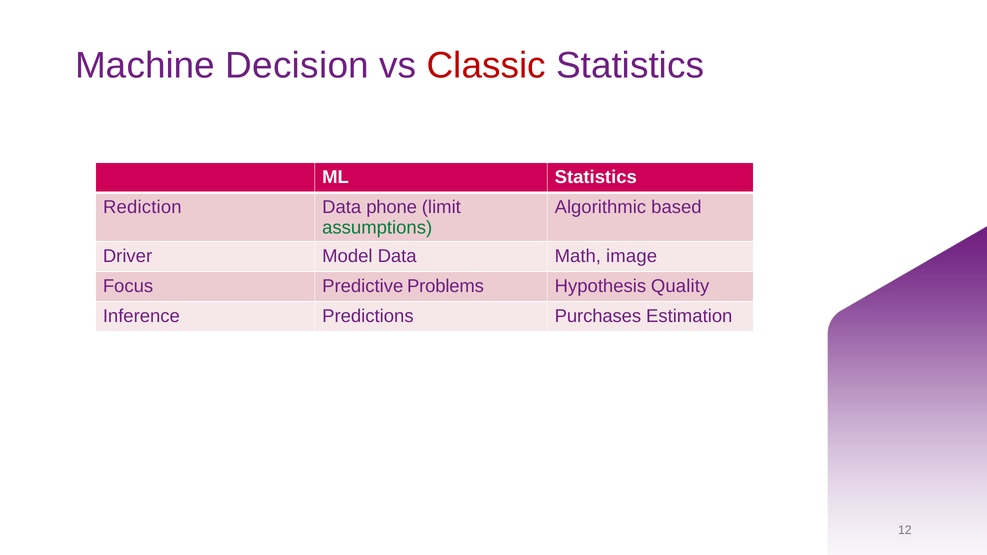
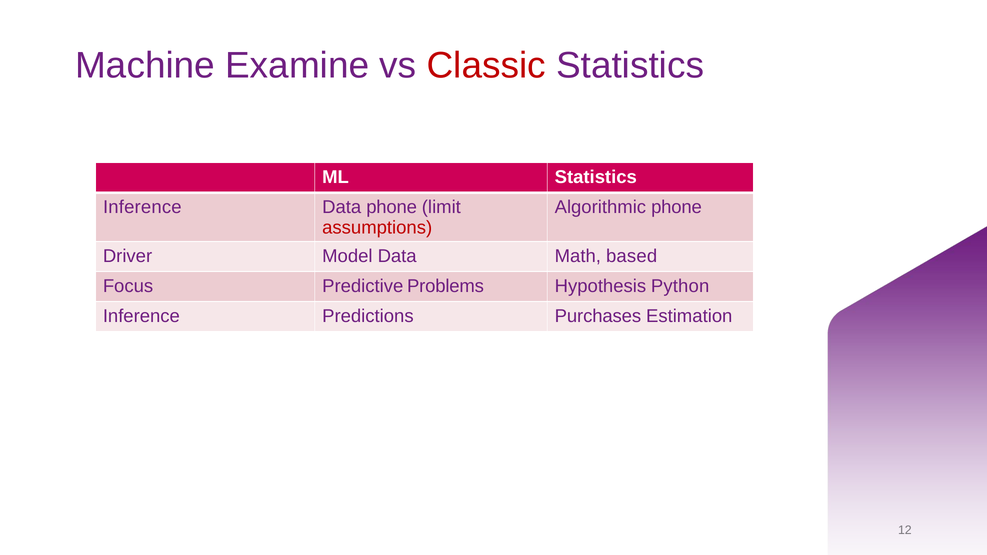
Decision: Decision -> Examine (297, 66)
Rediction: Rediction -> Inference (142, 207)
Algorithmic based: based -> phone (676, 207)
assumptions colour: green -> red (377, 228)
image: image -> based (632, 256)
Quality: Quality -> Python (680, 286)
